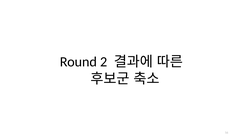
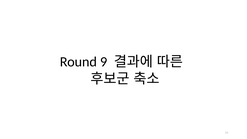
2: 2 -> 9 (104, 62)
